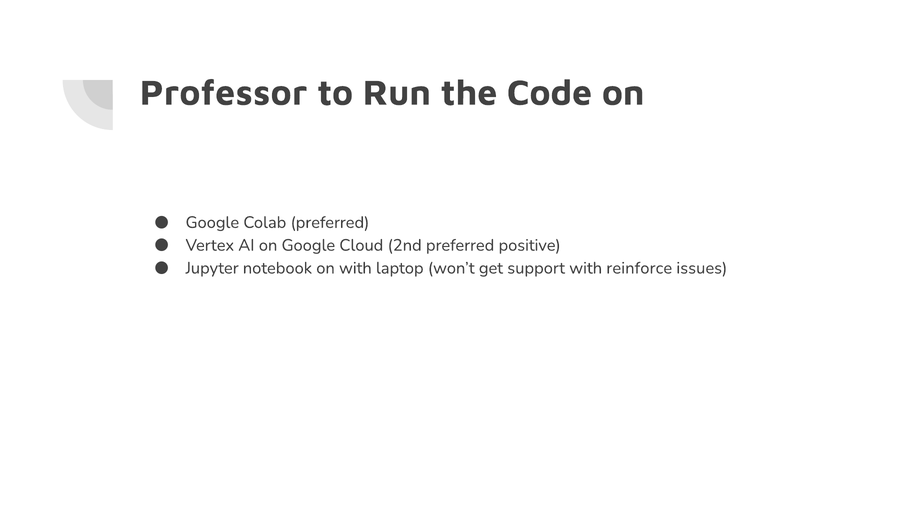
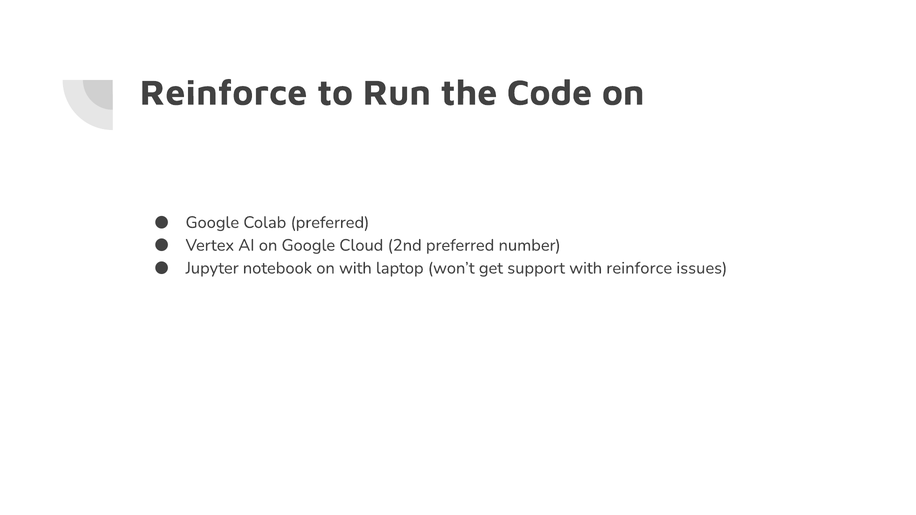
Professor: Professor -> Reinforce (224, 93)
positive: positive -> number (530, 245)
